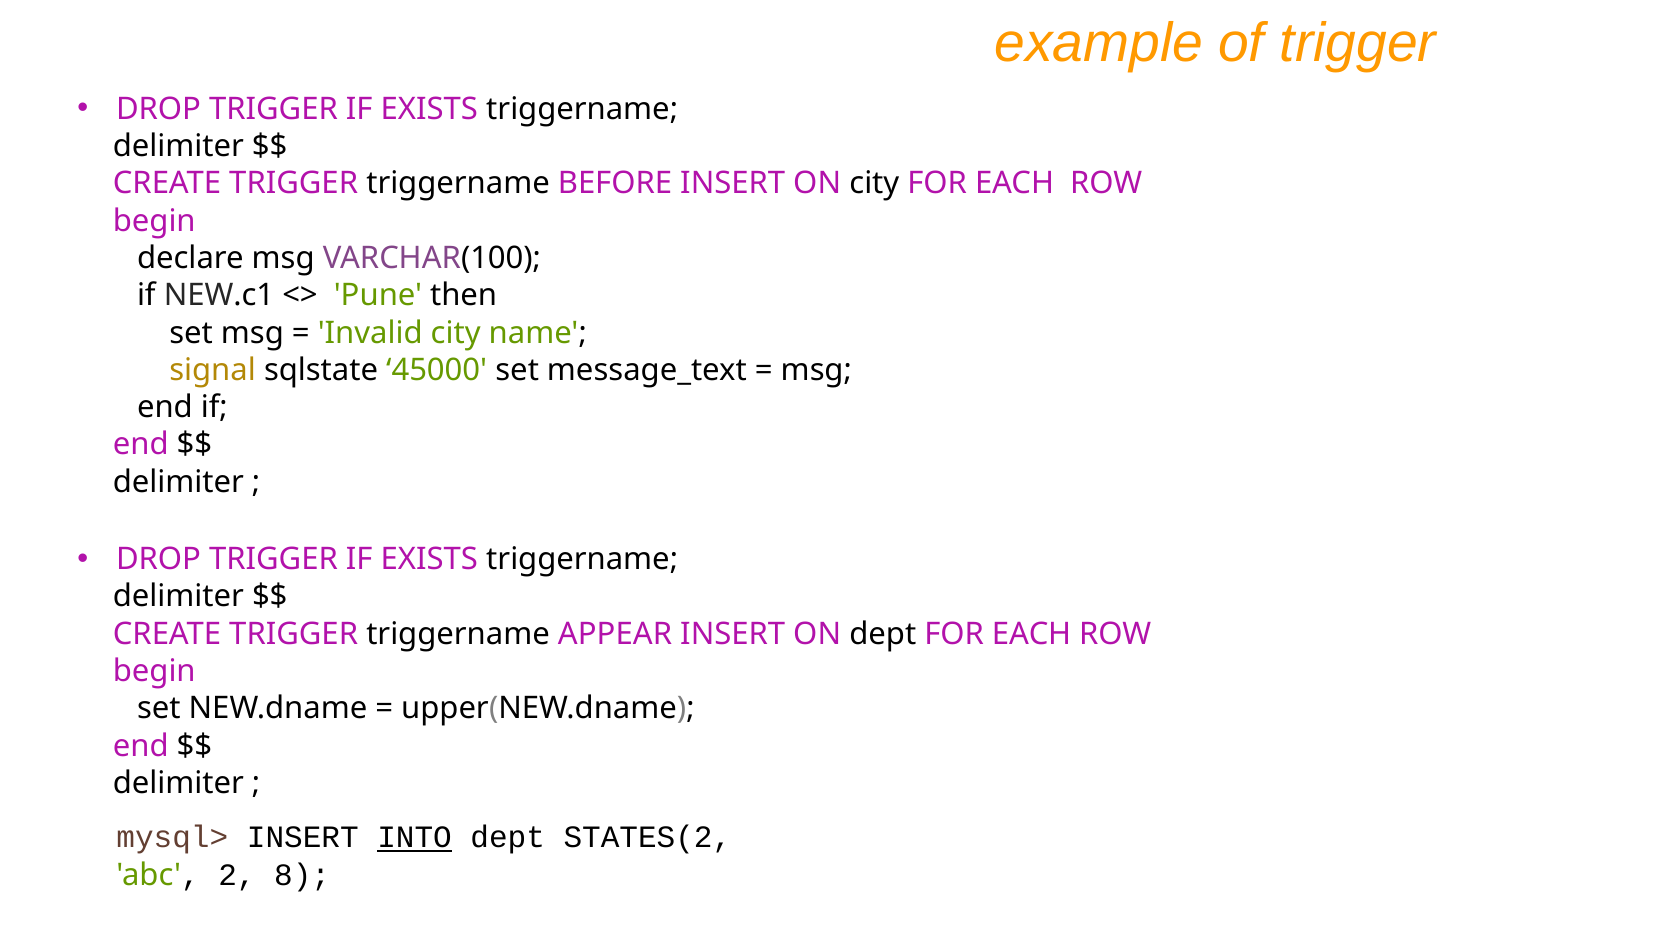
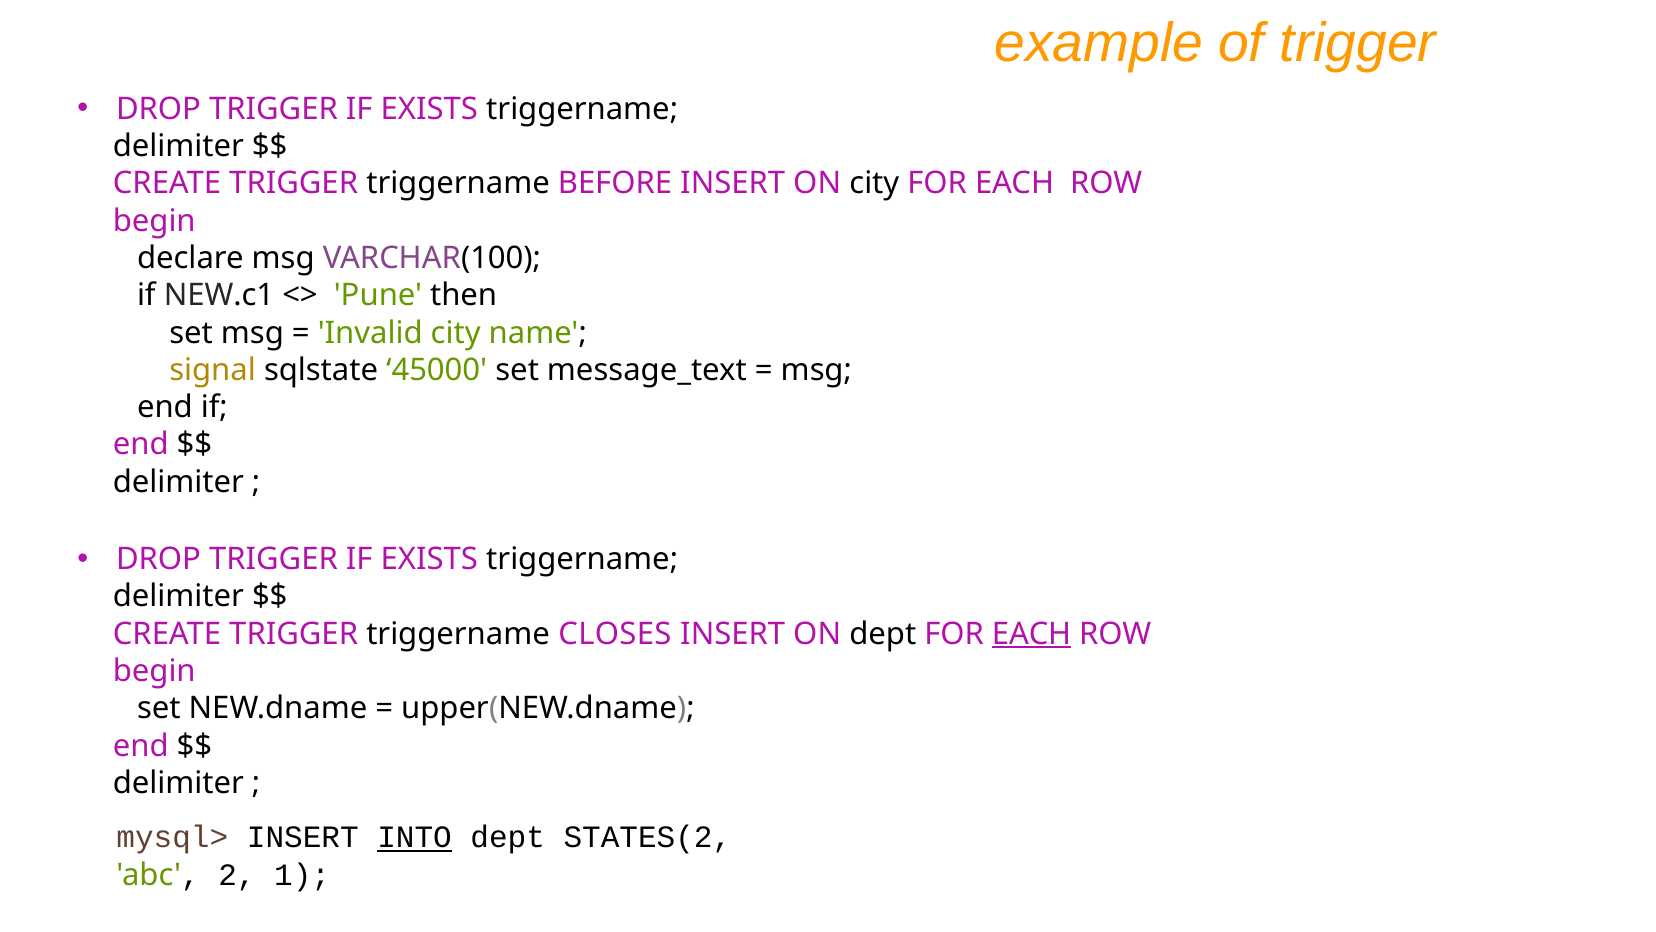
APPEAR: APPEAR -> CLOSES (615, 634)
EACH underline: none -> present (1032, 634)
8: 8 -> 1 (302, 874)
